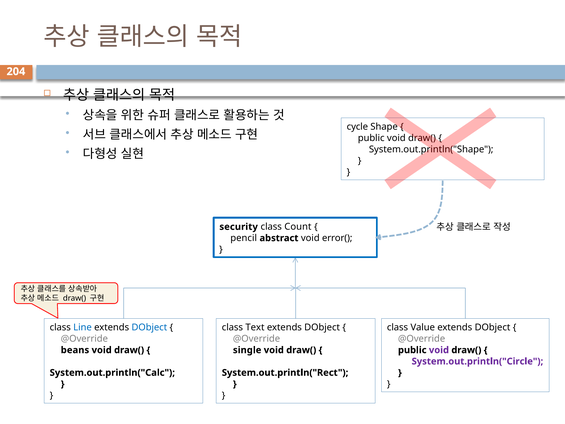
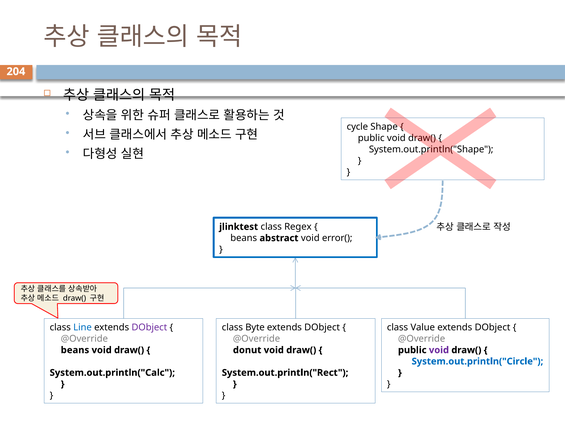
security: security -> jlinktest (239, 227)
Count: Count -> Regex (298, 227)
pencil: pencil -> beans (244, 238)
DObject colour: blue -> purple (149, 327)
Text: Text -> Byte (255, 327)
single: single -> donut (247, 350)
System.out.println("Circle colour: purple -> blue (477, 361)
